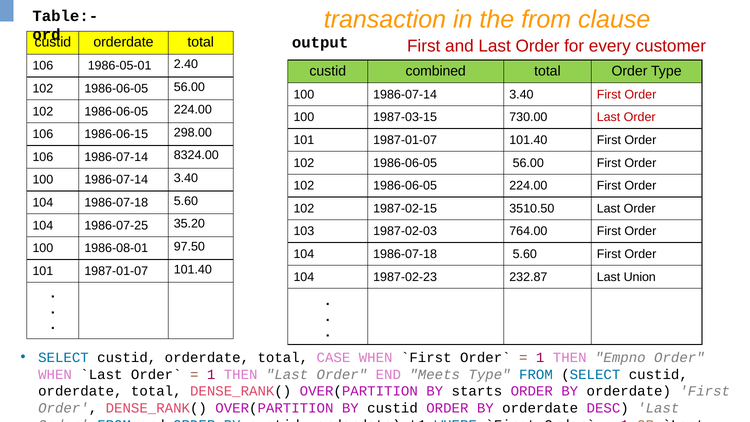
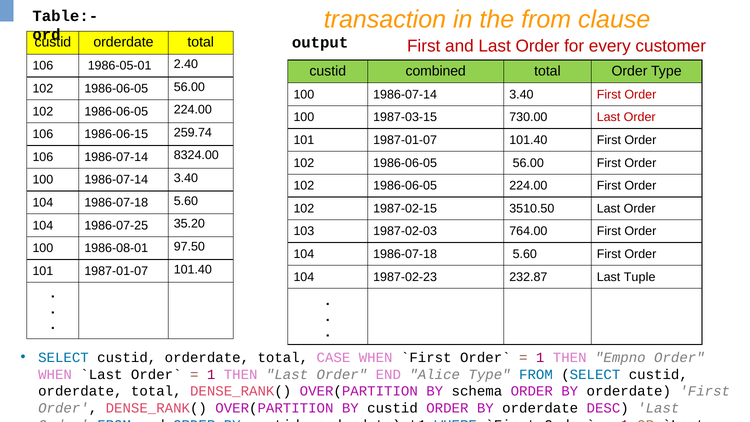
298.00: 298.00 -> 259.74 (193, 133)
Union: Union -> Tuple (640, 277)
Meets: Meets -> Alice (435, 374)
starts: starts -> schema (477, 391)
